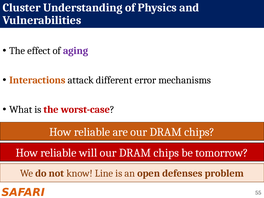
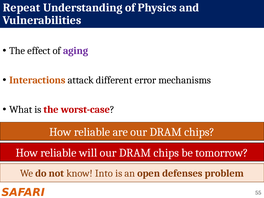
Cluster: Cluster -> Repeat (22, 8)
Line: Line -> Into (104, 173)
